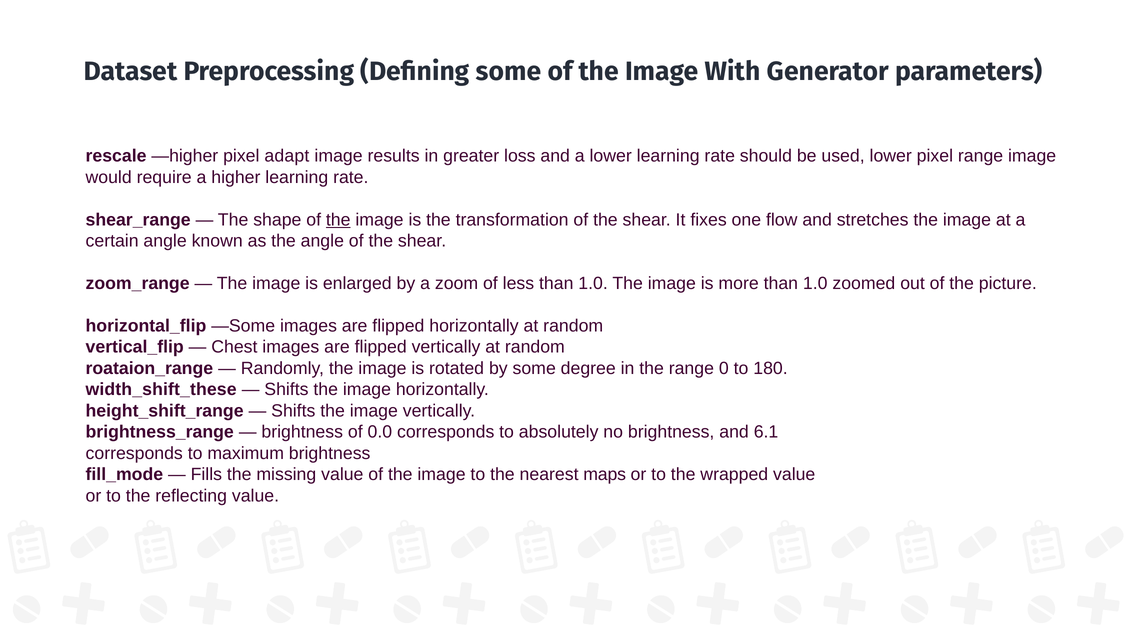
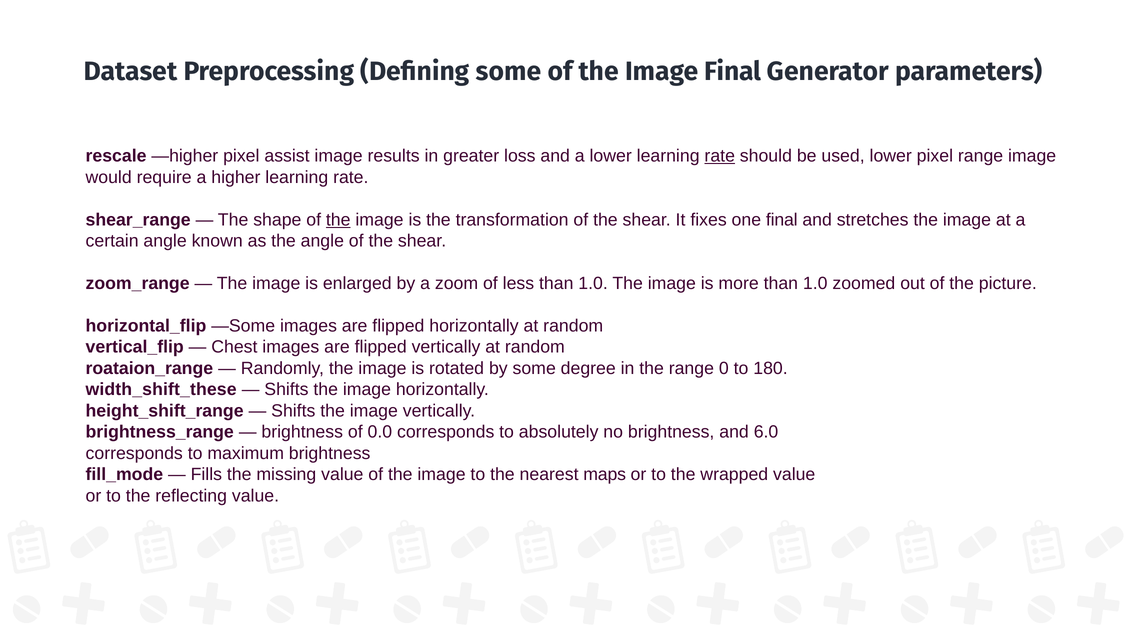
Image With: With -> Final (733, 71)
adapt: adapt -> assist (287, 156)
rate underline: none -> present (720, 156)
one flow: flow -> final (782, 220)
6.1: 6.1 -> 6.0 (766, 432)
